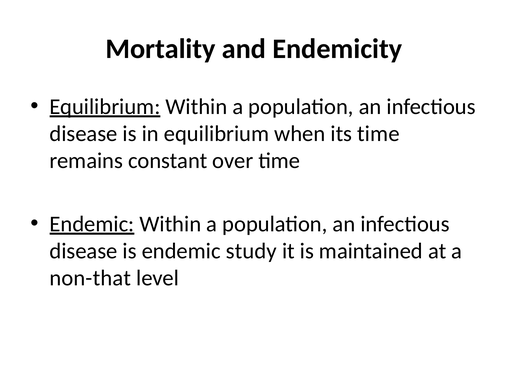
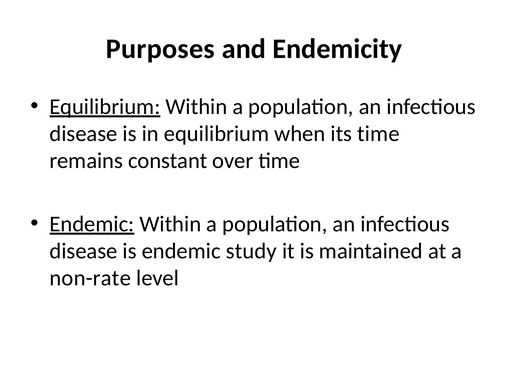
Mortality: Mortality -> Purposes (160, 49)
non-that: non-that -> non-rate (90, 278)
